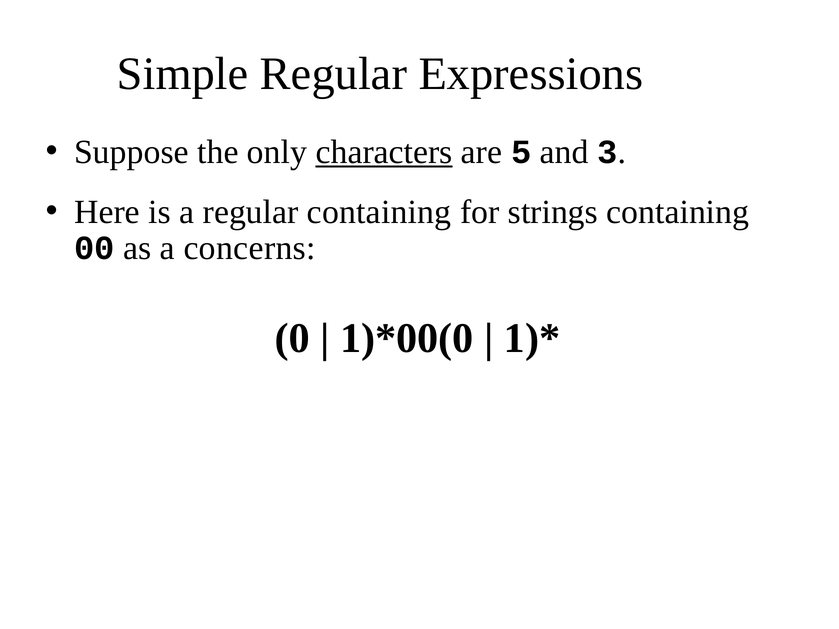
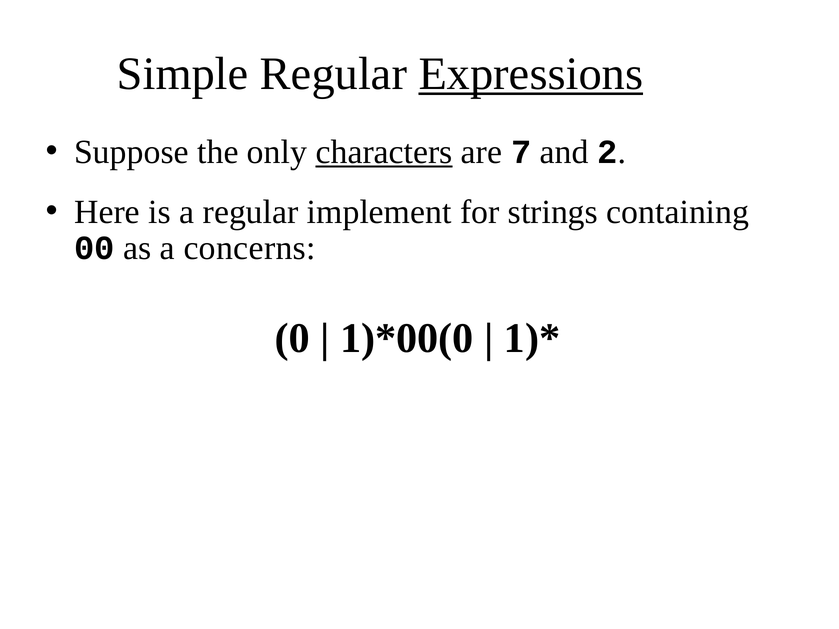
Expressions underline: none -> present (531, 74)
5: 5 -> 7 (521, 152)
3: 3 -> 2 (607, 152)
regular containing: containing -> implement (379, 212)
